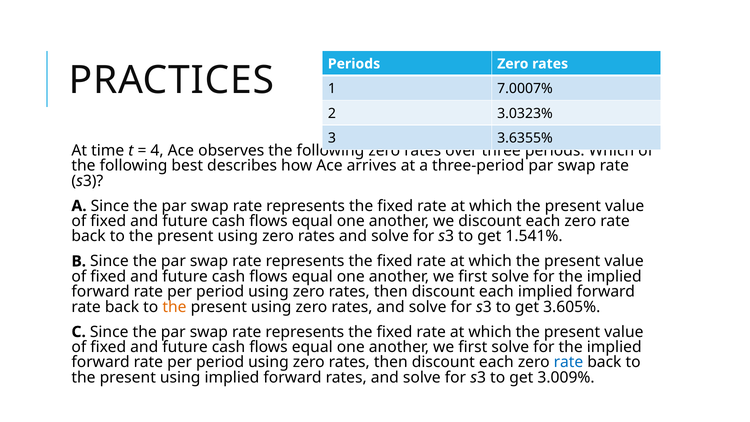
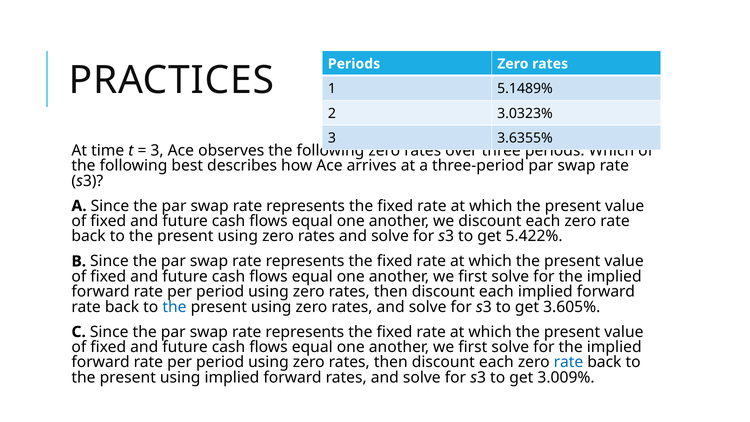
7.0007%: 7.0007% -> 5.1489% (525, 89)
4: 4 -> 3 (157, 150)
1.541%: 1.541% -> 5.422% (534, 236)
the colour: orange -> blue (175, 307)
